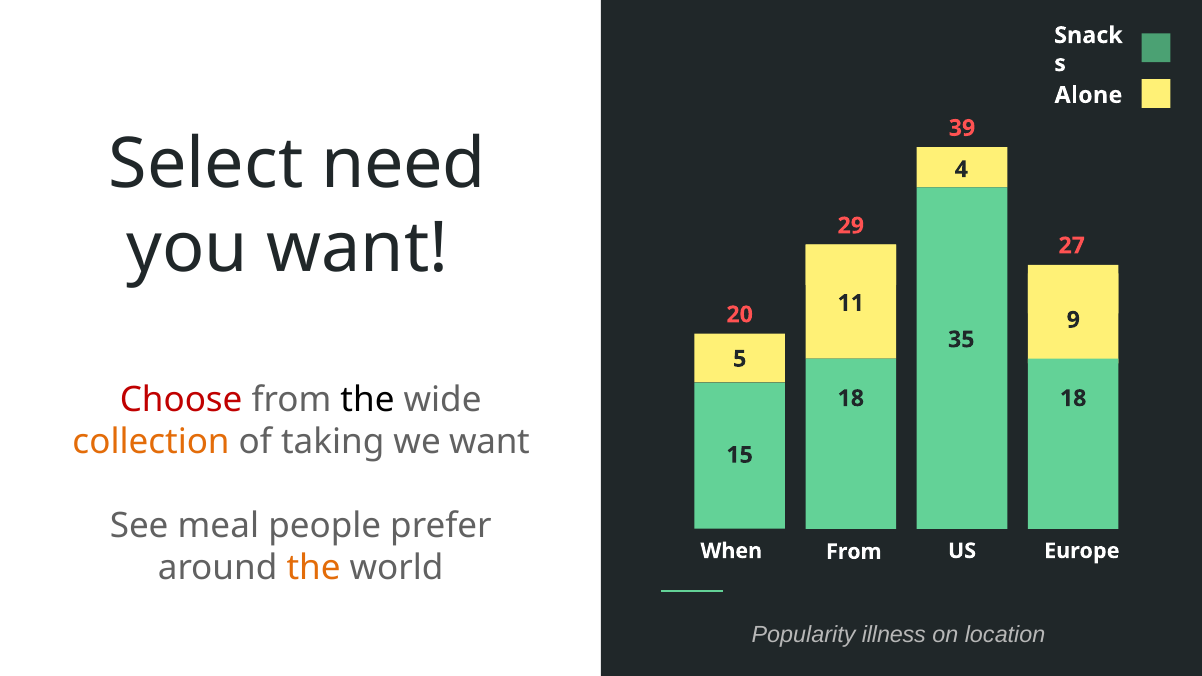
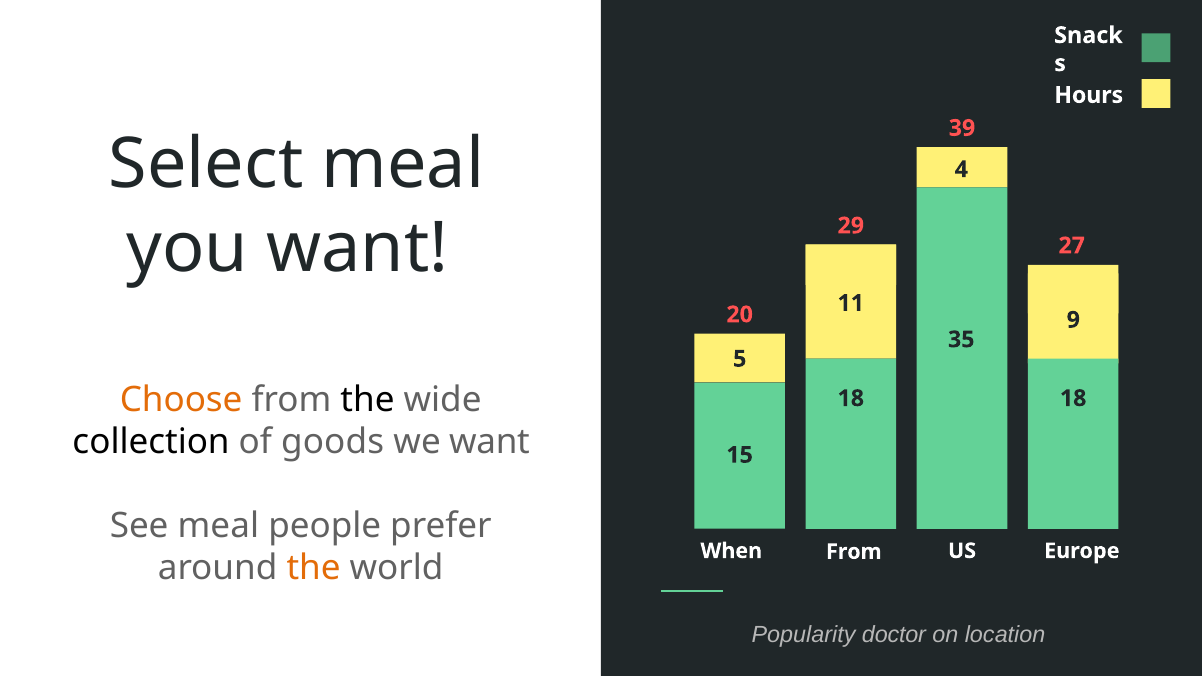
Alone: Alone -> Hours (1089, 95)
Select need: need -> meal (403, 165)
Choose colour: red -> orange (181, 400)
collection colour: orange -> black (151, 442)
taking: taking -> goods (333, 442)
illness: illness -> doctor (894, 635)
